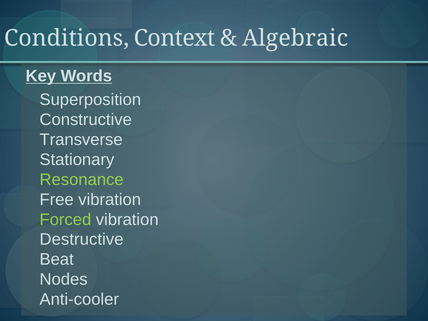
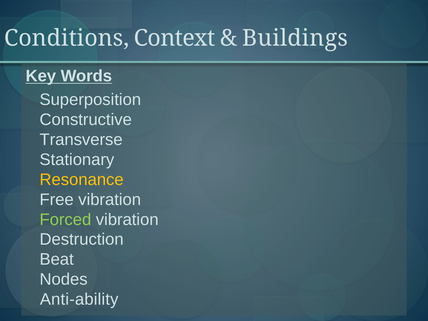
Algebraic: Algebraic -> Buildings (295, 38)
Resonance colour: light green -> yellow (82, 180)
Destructive: Destructive -> Destruction (82, 239)
Anti-cooler: Anti-cooler -> Anti-ability (79, 299)
